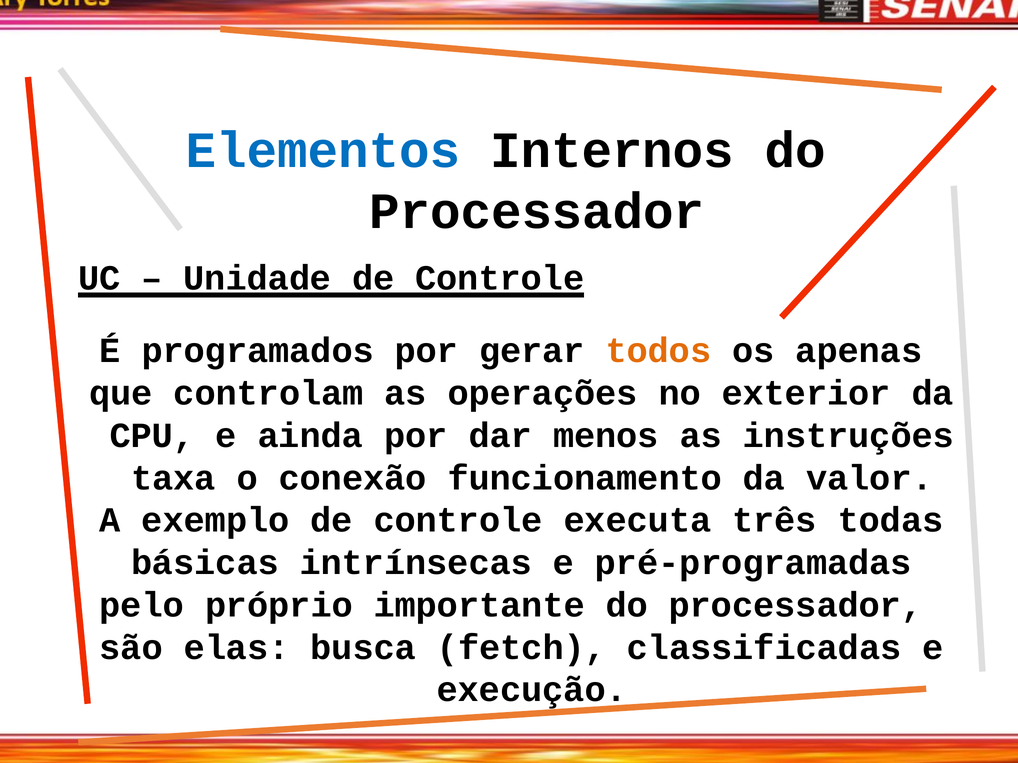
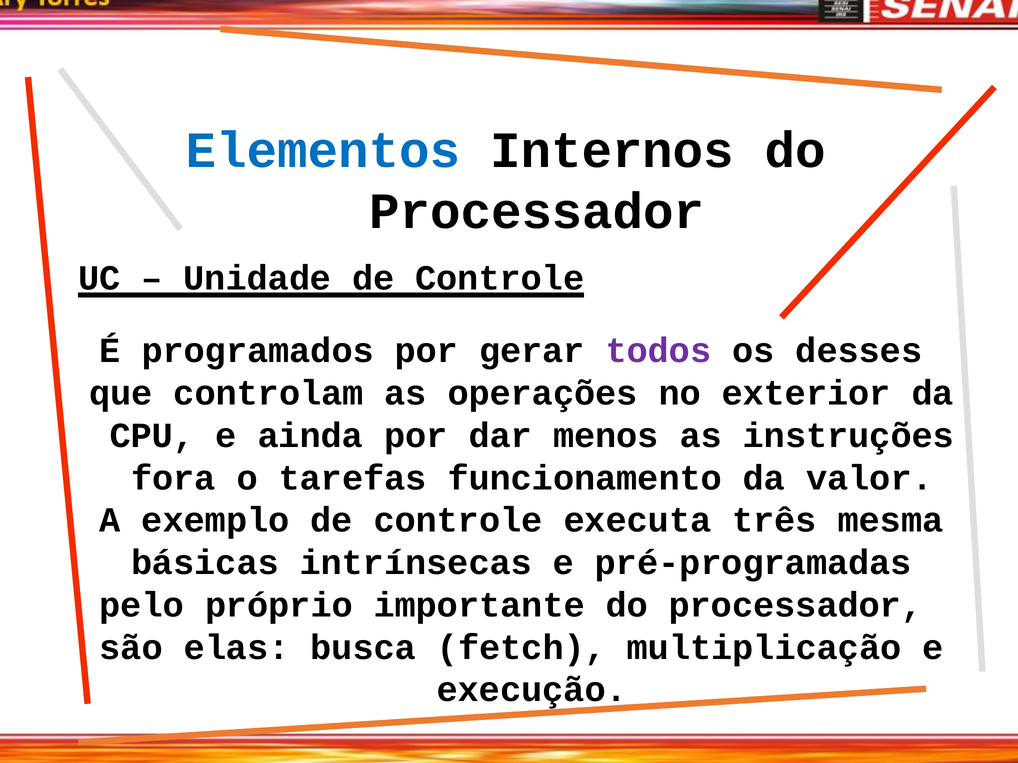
todos colour: orange -> purple (658, 351)
apenas: apenas -> desses (859, 351)
taxa: taxa -> fora (173, 478)
conexão: conexão -> tarefas (353, 478)
todas: todas -> mesma (891, 521)
classificadas: classificadas -> multiplicação (764, 648)
